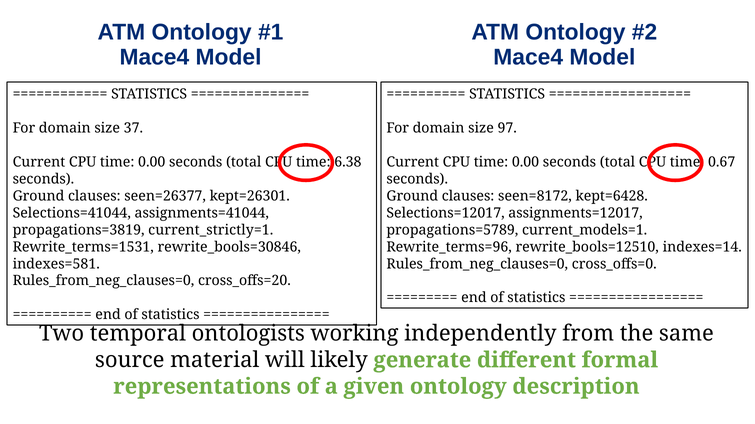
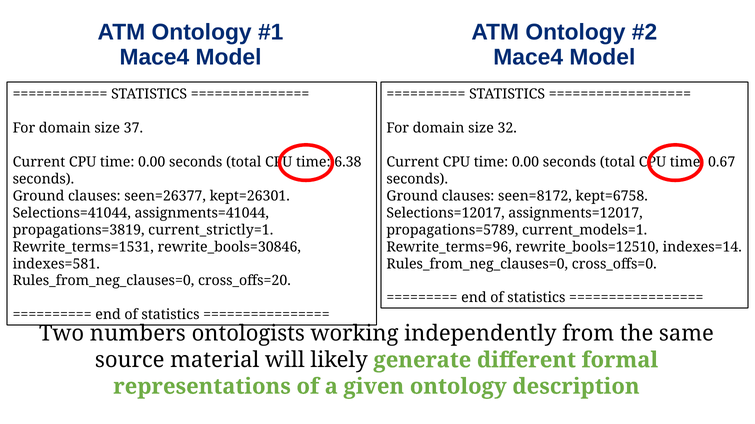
97: 97 -> 32 (507, 128)
kept=6428: kept=6428 -> kept=6758 (612, 196)
temporal: temporal -> numbers (138, 334)
